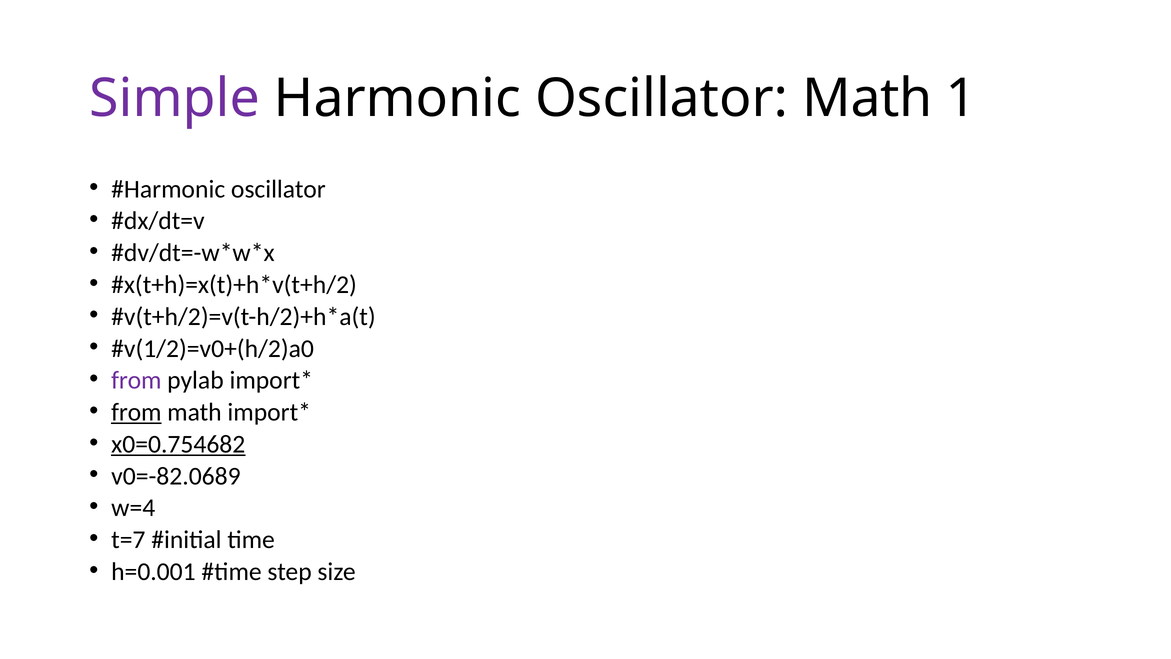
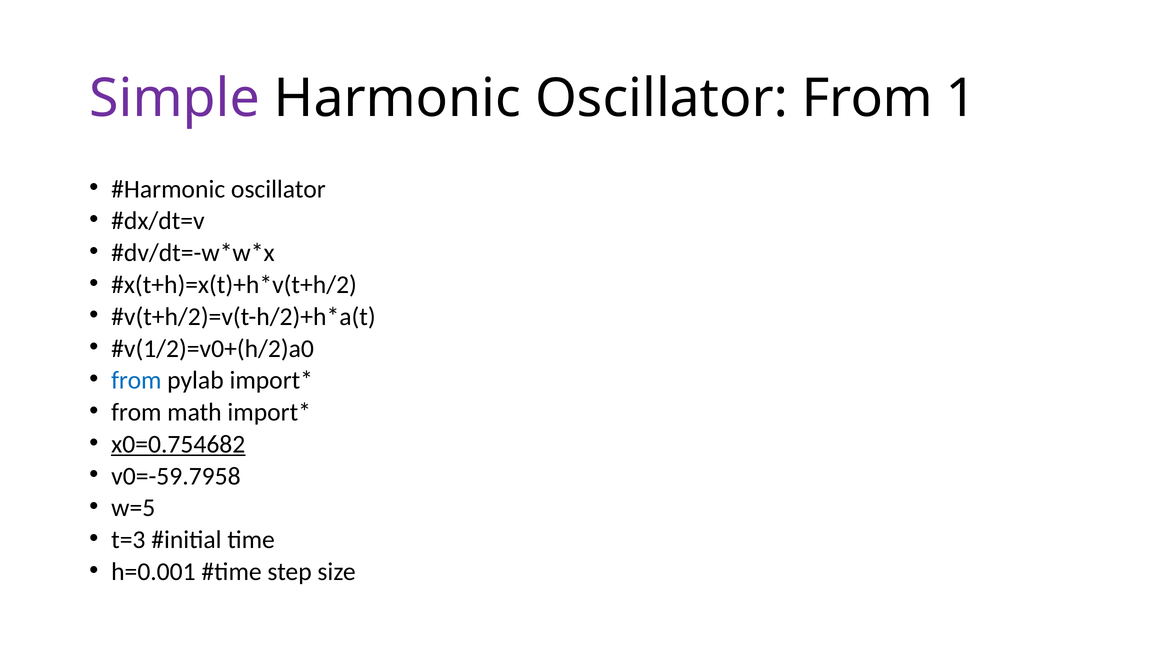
Oscillator Math: Math -> From (867, 98)
from colour: purple -> blue (136, 380)
from underline: present -> none (136, 412)
v0=-82.0689: v0=-82.0689 -> v0=-59.7958 (176, 476)
w=4: w=4 -> w=5 (133, 508)
t=7: t=7 -> t=3 (128, 540)
